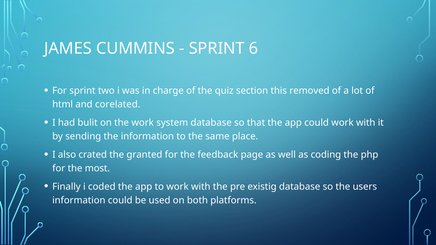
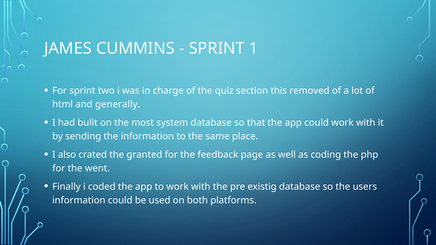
6: 6 -> 1 (254, 48)
corelated: corelated -> generally (118, 104)
the work: work -> most (143, 123)
most: most -> went (97, 168)
